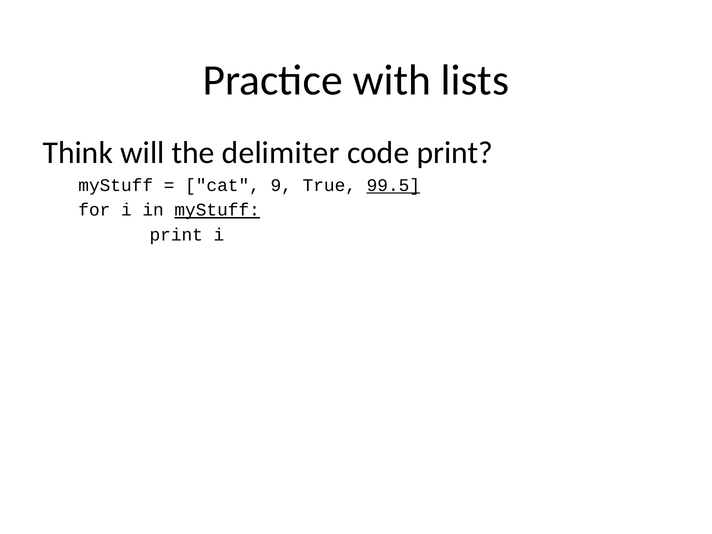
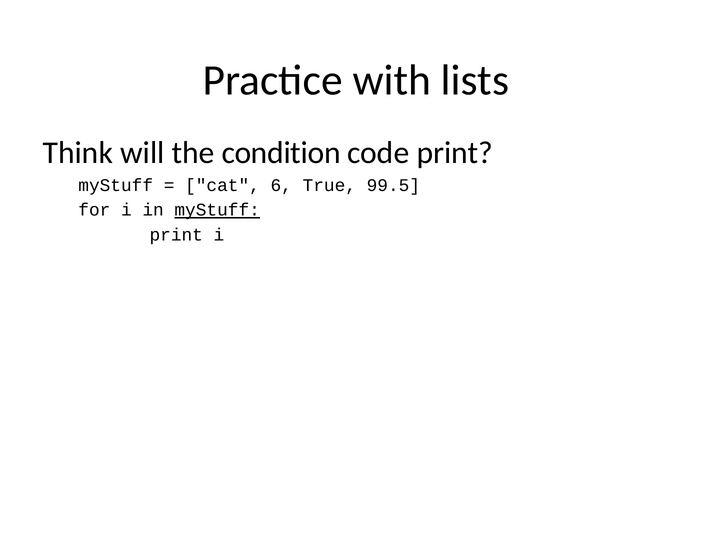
delimiter: delimiter -> condition (281, 153)
9: 9 -> 6 (281, 185)
99.5 underline: present -> none (393, 185)
